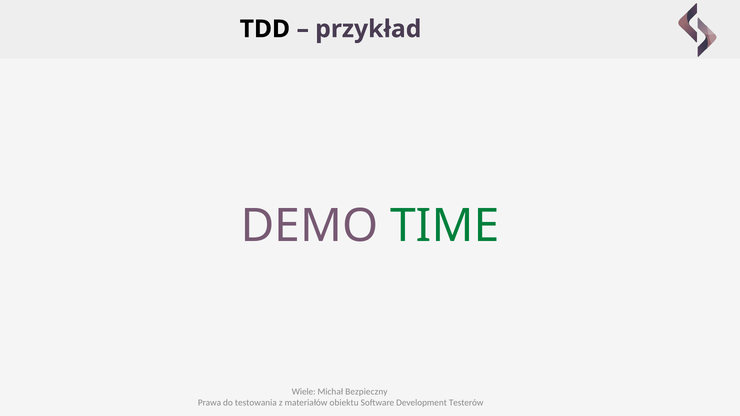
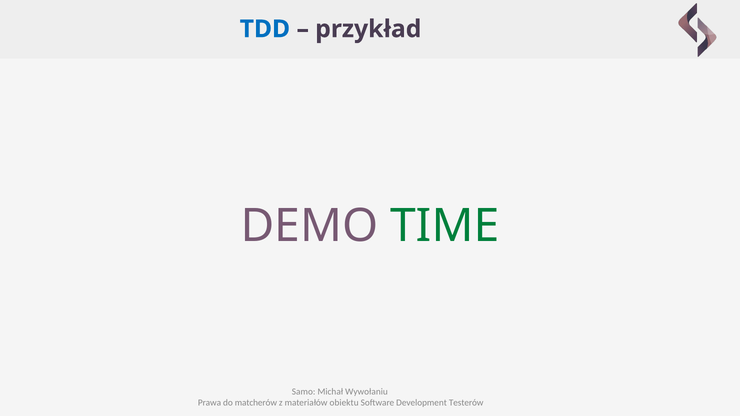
TDD colour: black -> blue (265, 29)
Wiele: Wiele -> Samo (304, 392)
Bezpieczny: Bezpieczny -> Wywołaniu (366, 392)
testowania: testowania -> matcherów (256, 403)
